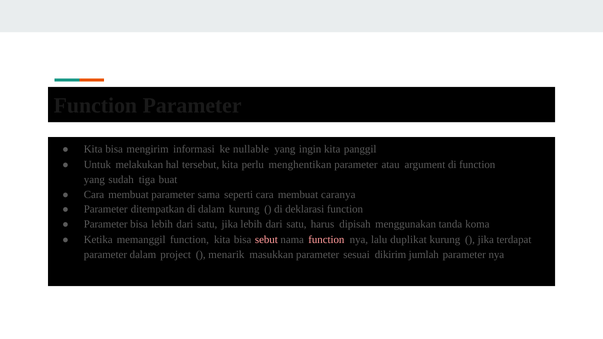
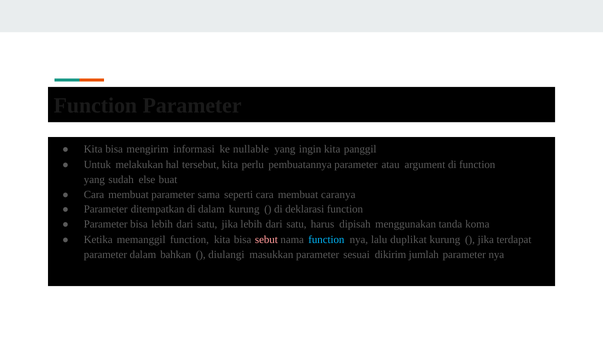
menghentikan: menghentikan -> pembuatannya (300, 165)
tiga: tiga -> else (147, 180)
function colour: pink -> light blue (326, 240)
project: project -> bahkan (176, 255)
menarik: menarik -> diulangi (226, 255)
